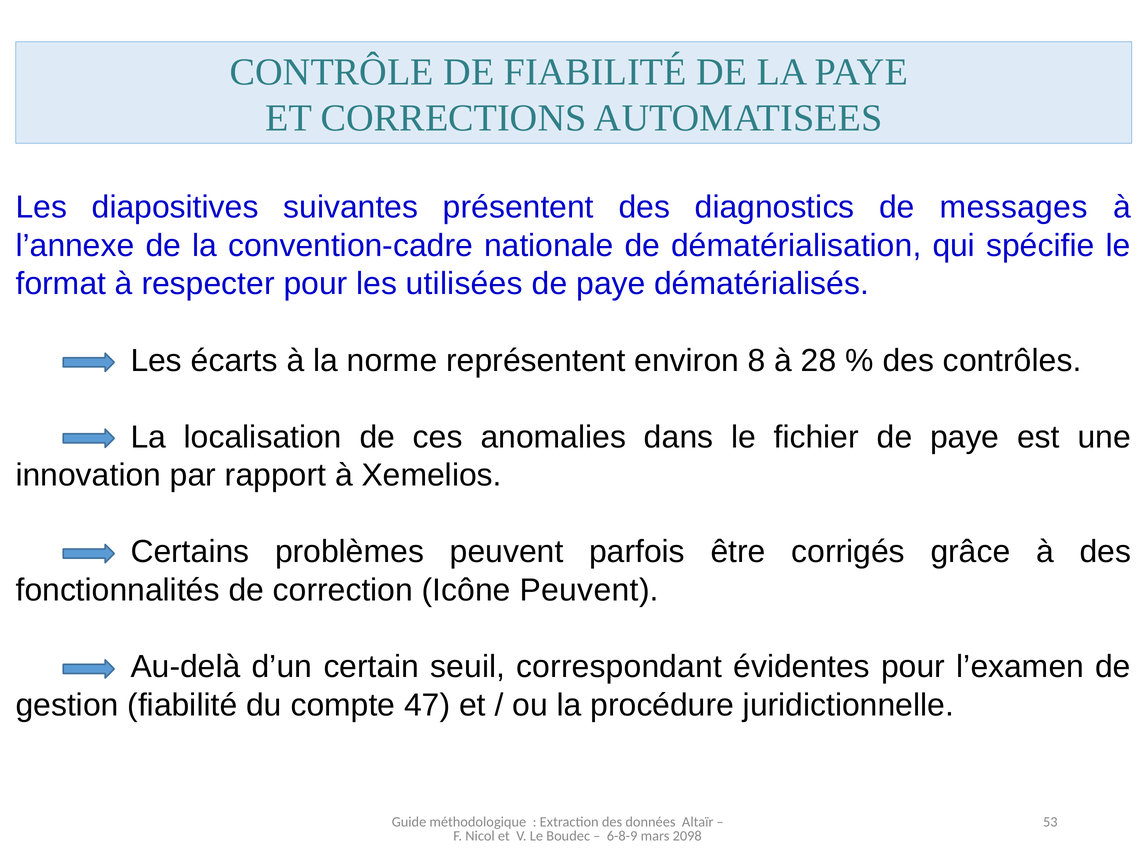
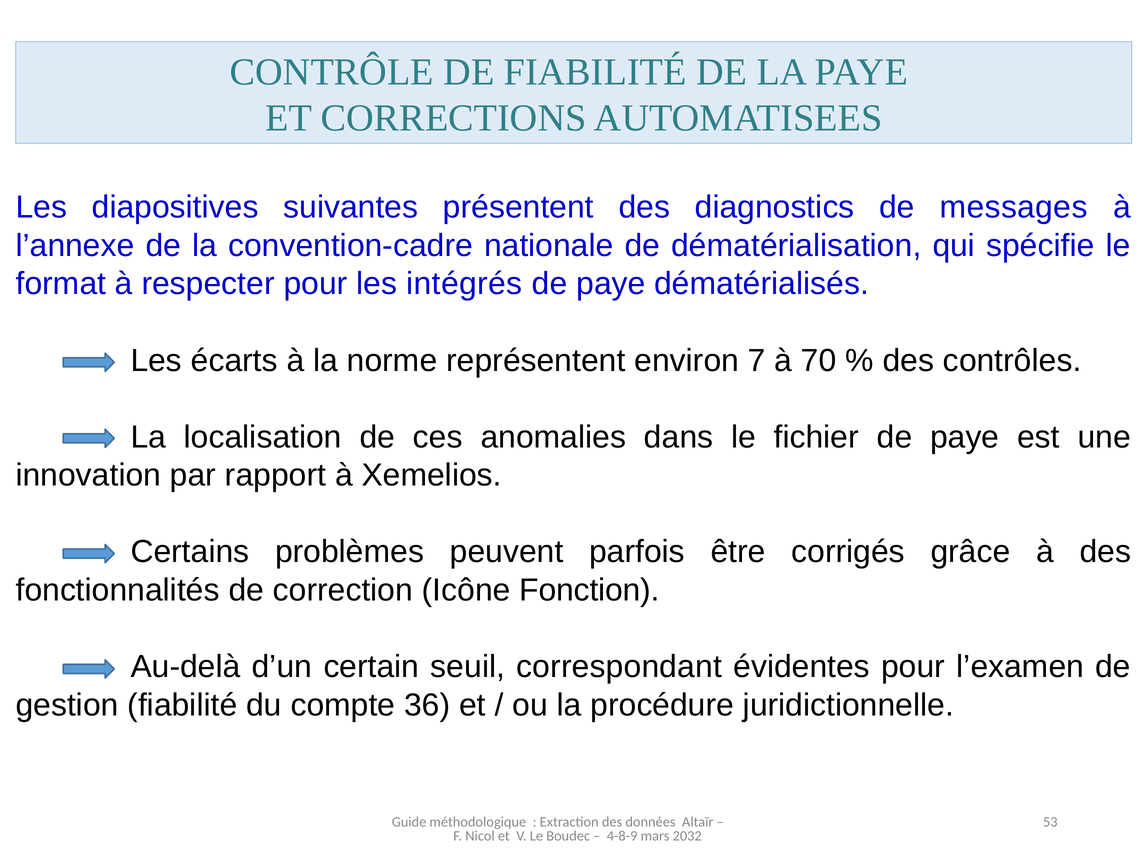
utilisées: utilisées -> intégrés (464, 284)
8: 8 -> 7 (757, 360)
28: 28 -> 70 (819, 360)
Icône Peuvent: Peuvent -> Fonction (590, 590)
47: 47 -> 36 (427, 705)
6-8-9: 6-8-9 -> 4-8-9 (622, 836)
2098: 2098 -> 2032 (687, 836)
